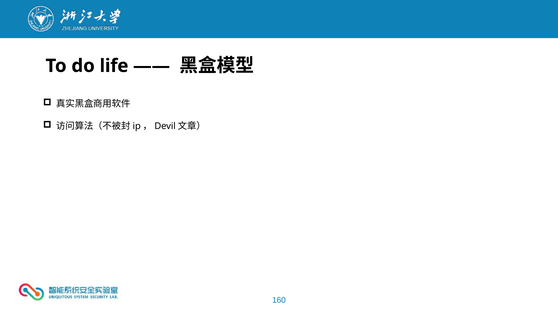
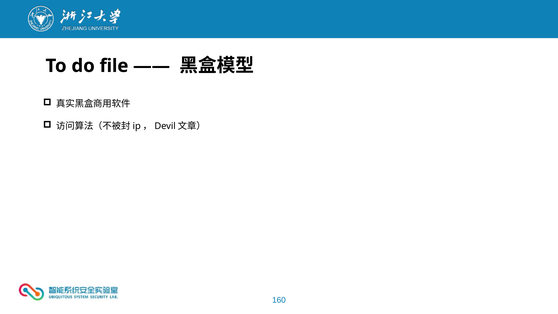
life: life -> file (114, 66)
